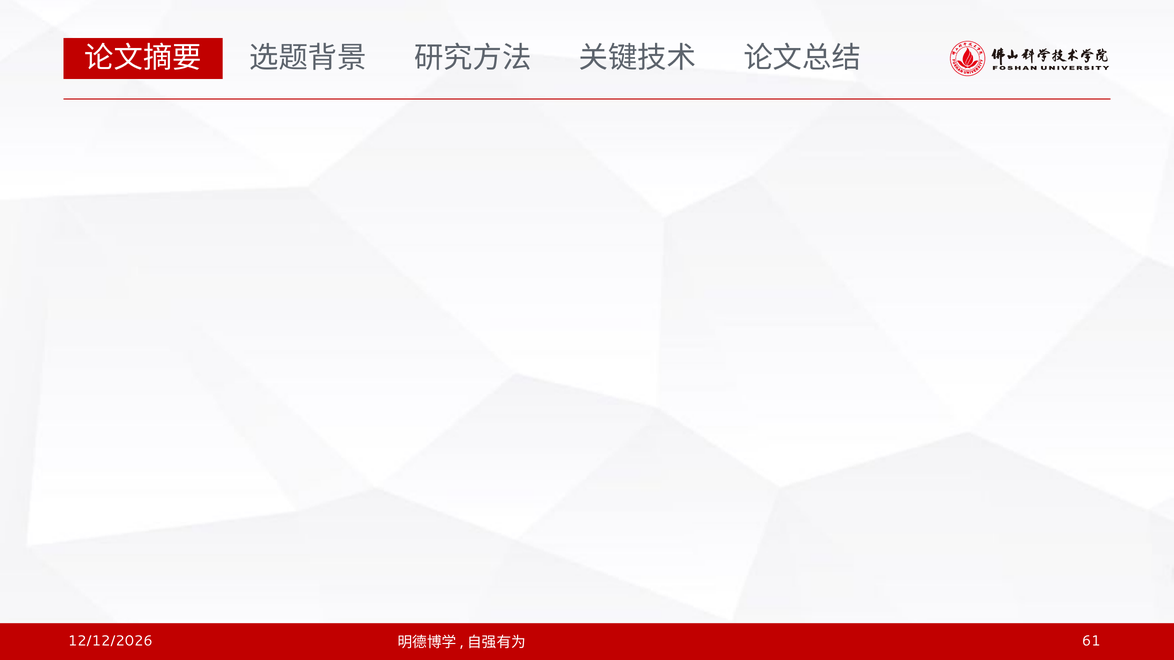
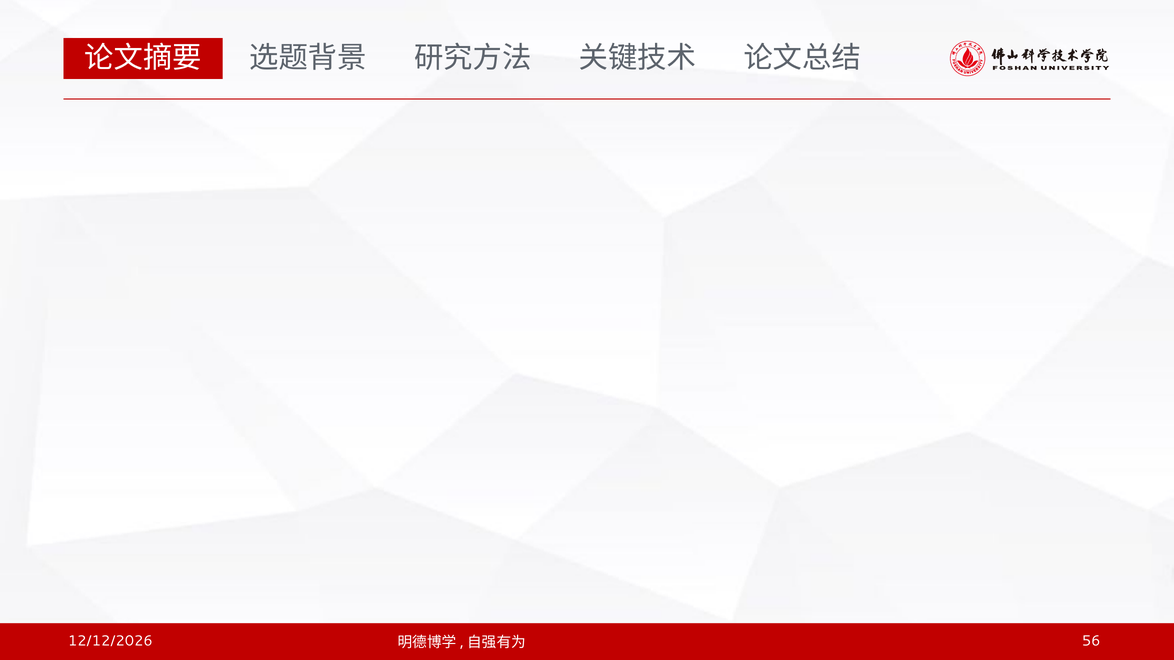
61: 61 -> 56 (1091, 641)
